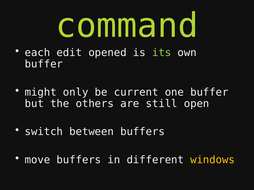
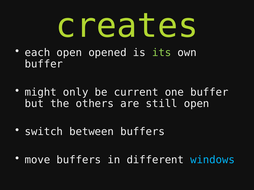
command: command -> creates (127, 26)
each edit: edit -> open (69, 53)
windows colour: yellow -> light blue (213, 160)
